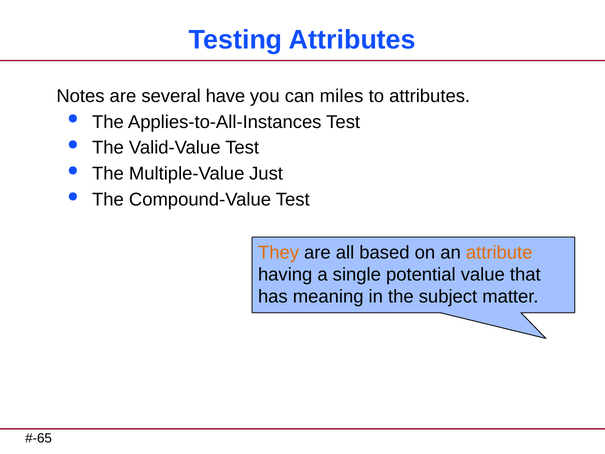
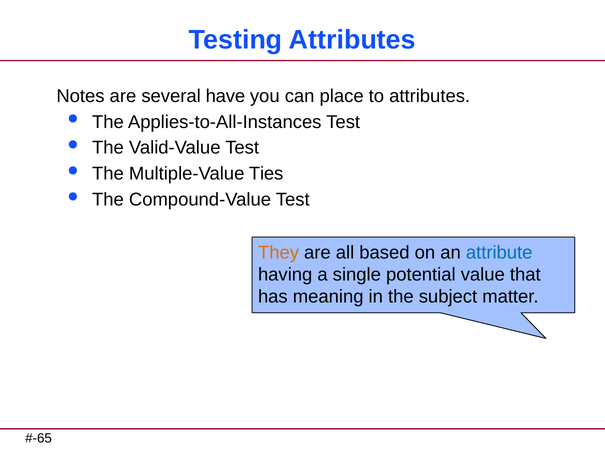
miles: miles -> place (342, 96)
Just: Just -> Ties (266, 174)
attribute colour: orange -> blue (499, 252)
